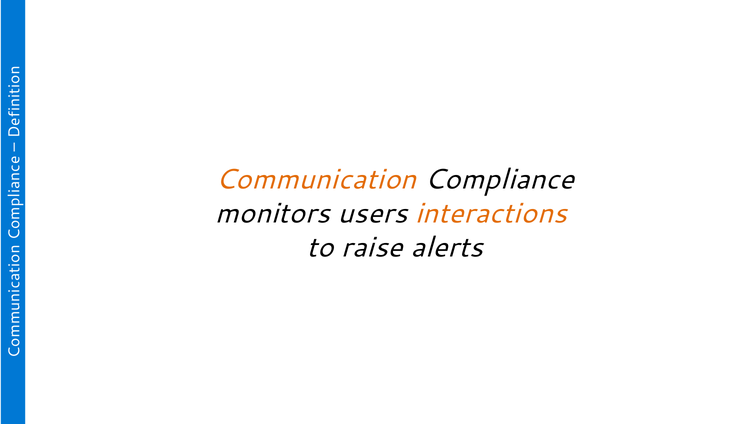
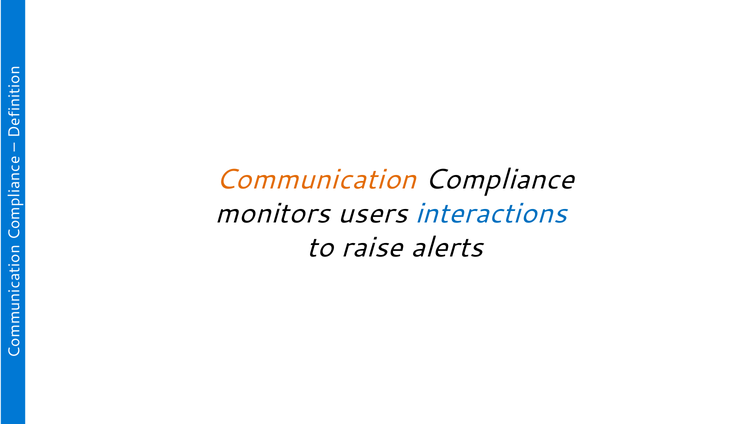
interactions colour: orange -> blue (491, 213)
